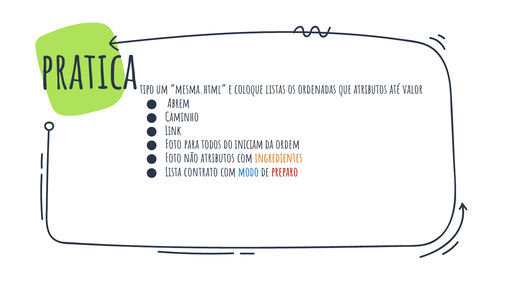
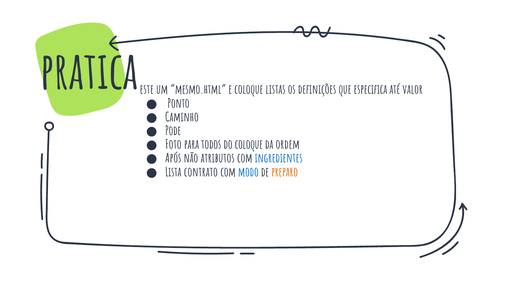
tipo: tipo -> este (147, 90)
mesma.html: mesma.html -> mesmo.html (198, 90)
ordenadas: ordenadas -> definições (317, 90)
que atributos: atributos -> especifica (370, 90)
Abrem: Abrem -> Ponto (178, 104)
Link: Link -> Pode (173, 131)
do iniciam: iniciam -> coloque (249, 145)
Foto: Foto -> Após (173, 159)
ingredientes colour: orange -> blue (279, 159)
preparo colour: red -> orange (285, 172)
